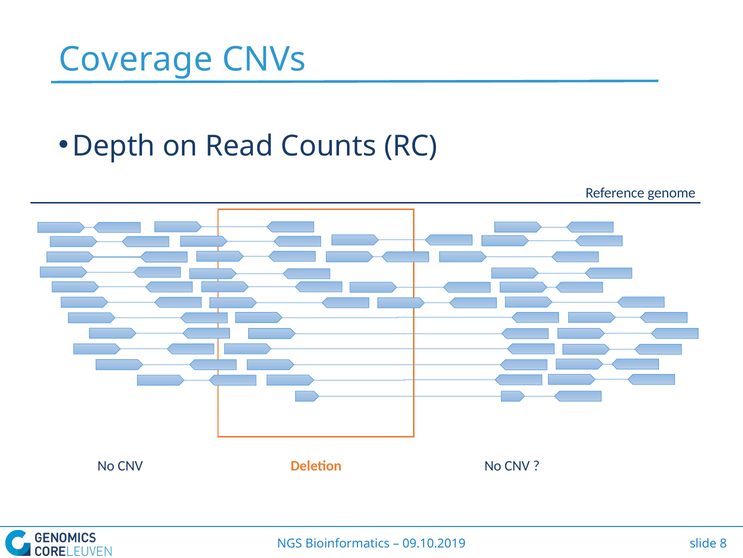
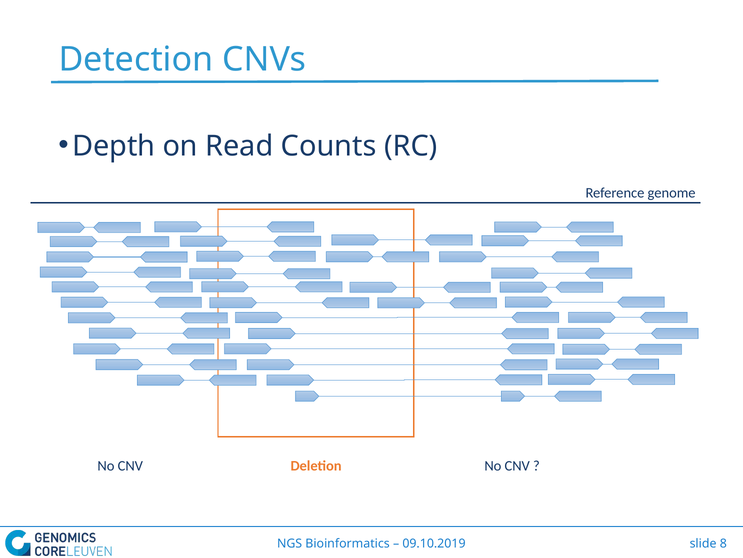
Coverage: Coverage -> Detection (136, 60)
